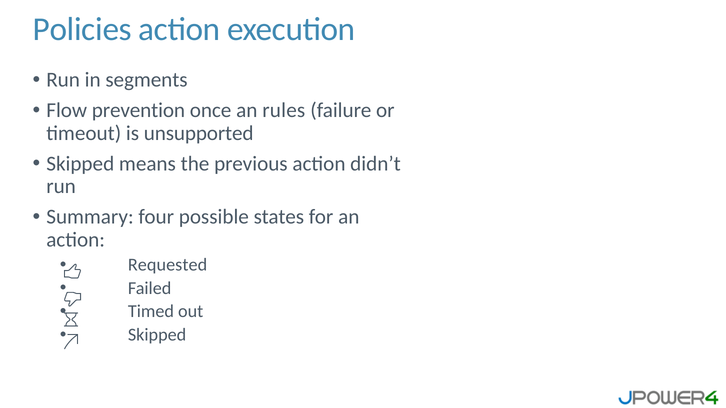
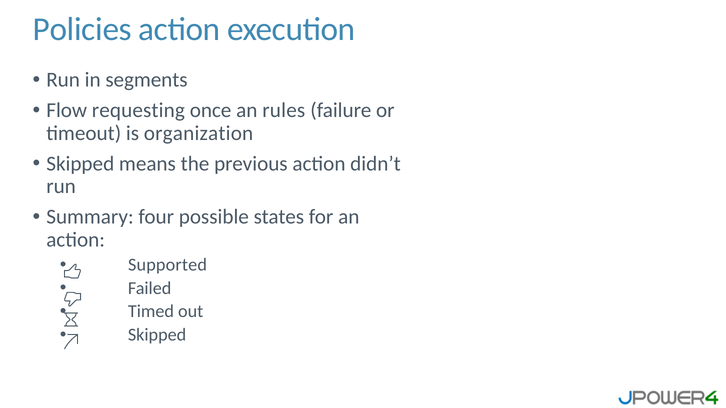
prevention: prevention -> requesting (138, 110)
unsupported: unsupported -> organization (199, 133)
Requested: Requested -> Supported (168, 265)
